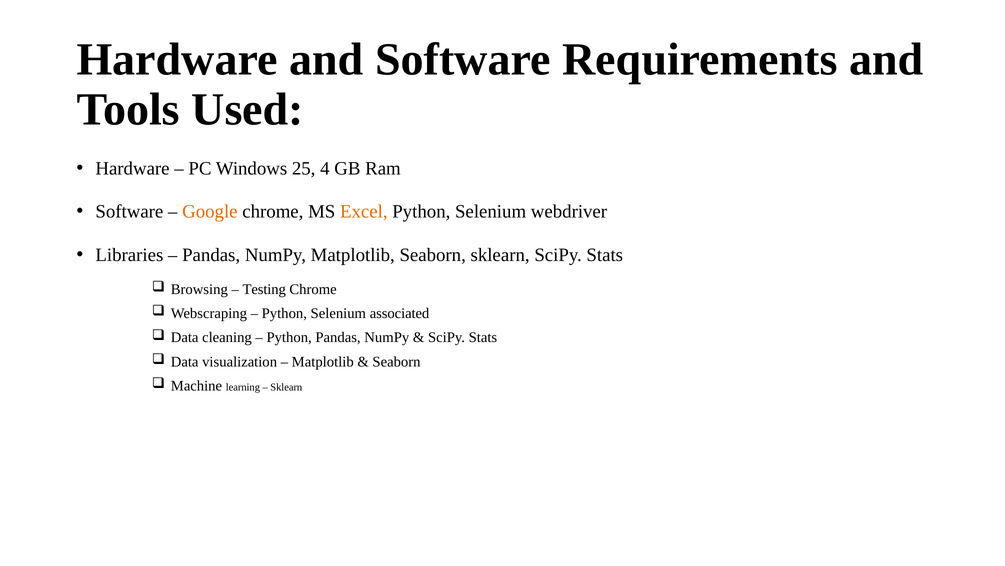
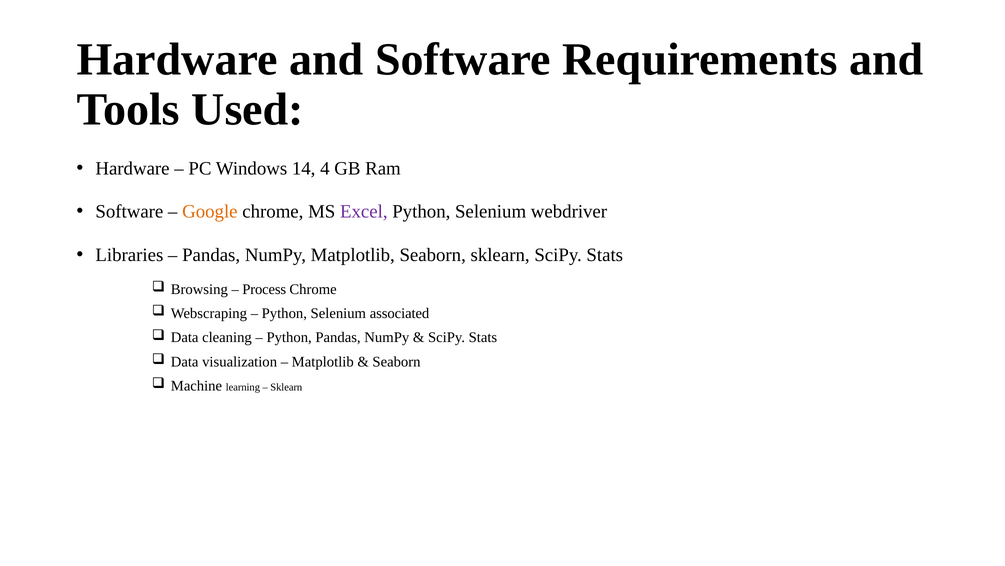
25: 25 -> 14 (304, 168)
Excel colour: orange -> purple (364, 211)
Testing: Testing -> Process (264, 289)
